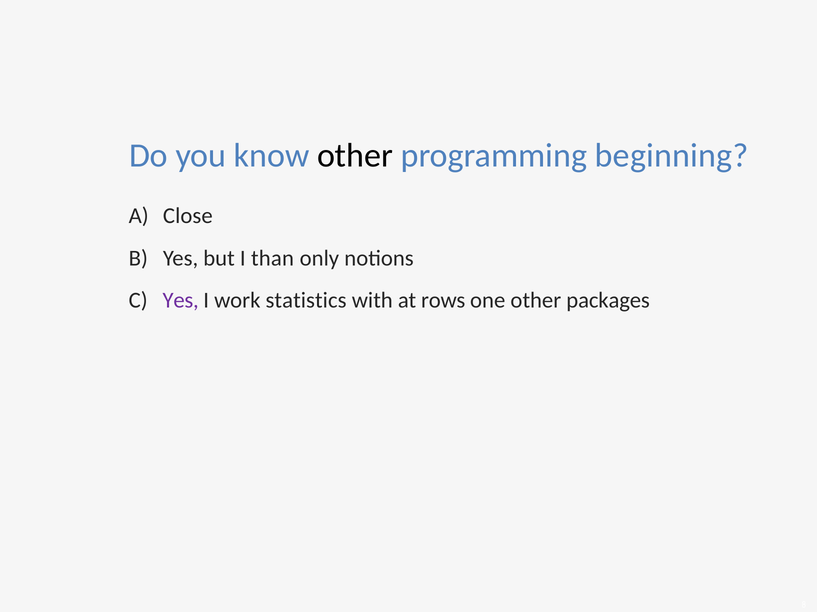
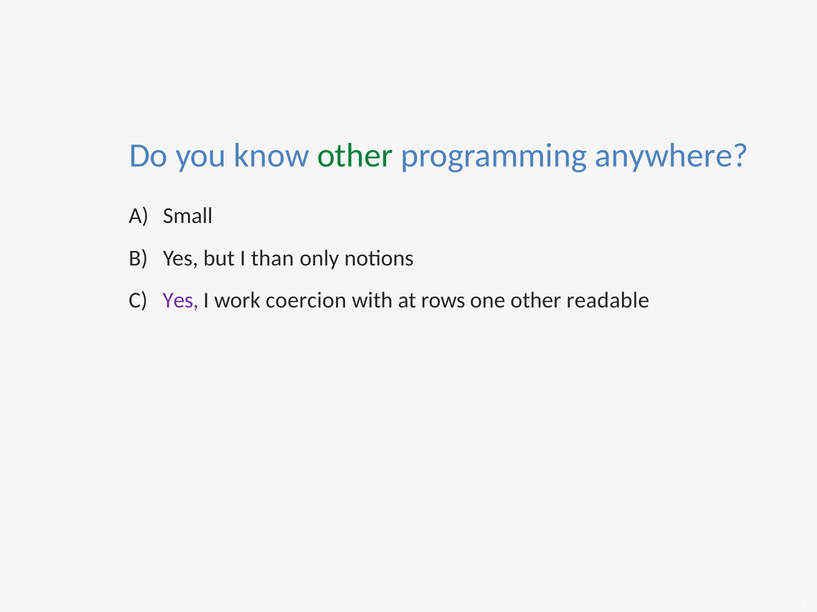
other colour: black -> green (355, 156)
beginning: beginning -> anywhere (672, 156)
Close: Close -> Small (188, 216)
statistics: statistics -> coercion (306, 301)
packages: packages -> readable (608, 301)
